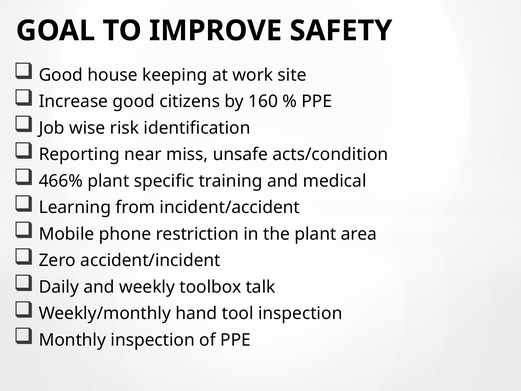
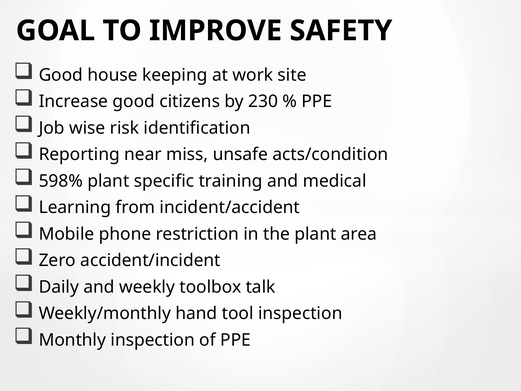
160: 160 -> 230 (263, 102)
466%: 466% -> 598% (61, 181)
